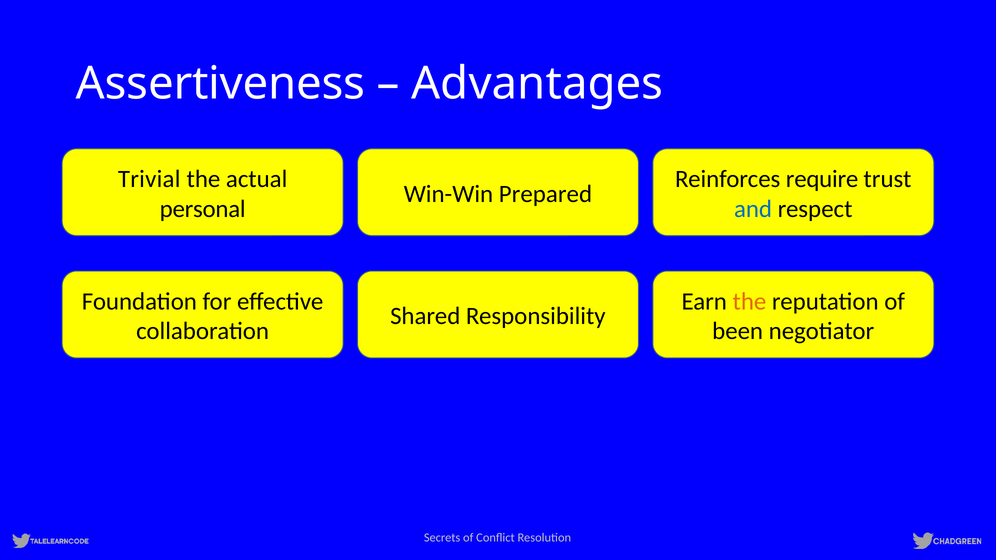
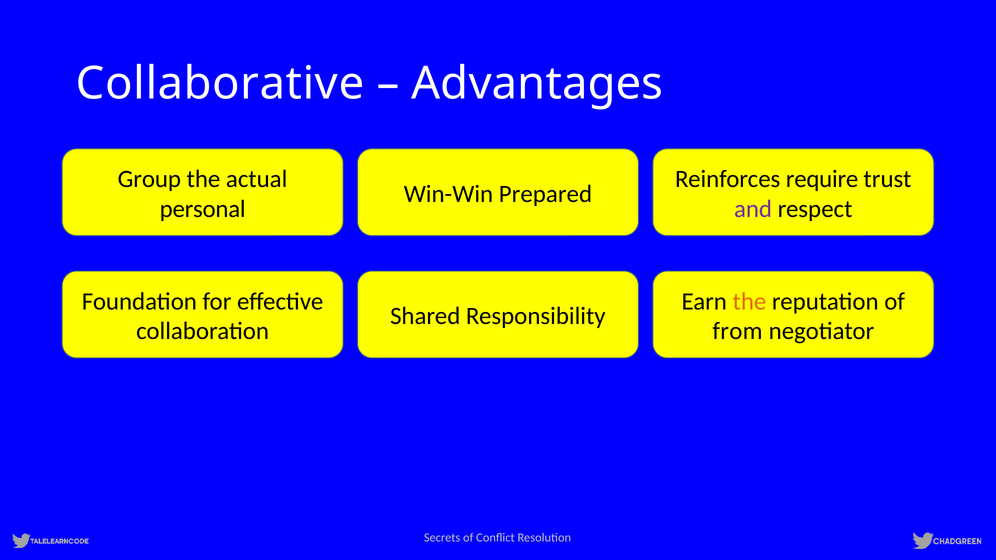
Assertiveness: Assertiveness -> Collaborative (220, 84)
Trivial: Trivial -> Group (149, 179)
and colour: blue -> purple (753, 209)
been: been -> from (738, 331)
